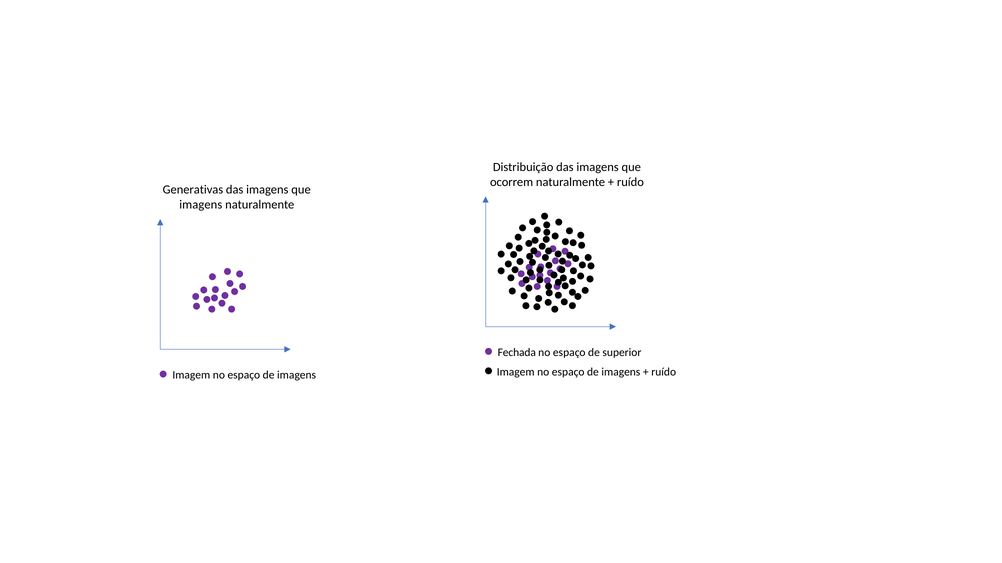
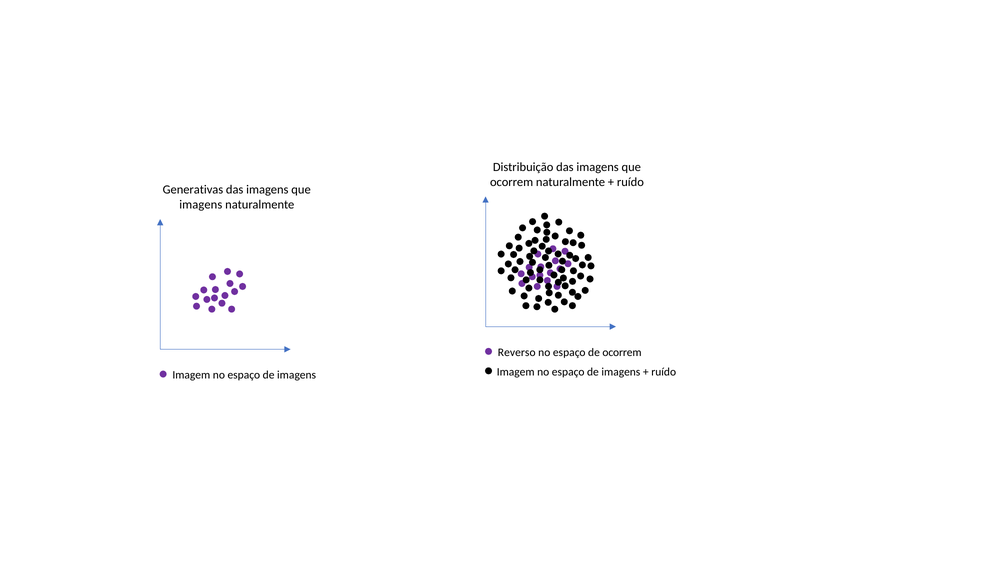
Fechada: Fechada -> Reverso (517, 353)
de superior: superior -> ocorrem (622, 353)
